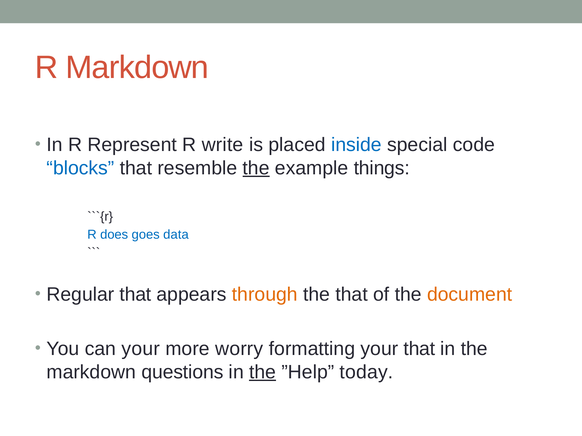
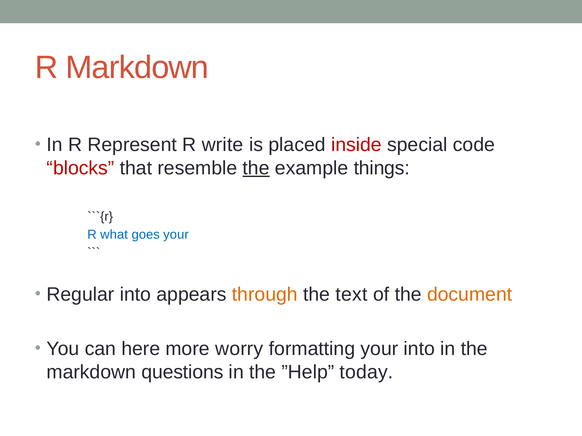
inside colour: blue -> red (356, 145)
blocks colour: blue -> red (81, 168)
does: does -> what (114, 235)
goes data: data -> your (176, 235)
Regular that: that -> into (135, 295)
the that: that -> text (351, 295)
can your: your -> here (141, 349)
your that: that -> into (419, 349)
the underline: present -> none (263, 372)
